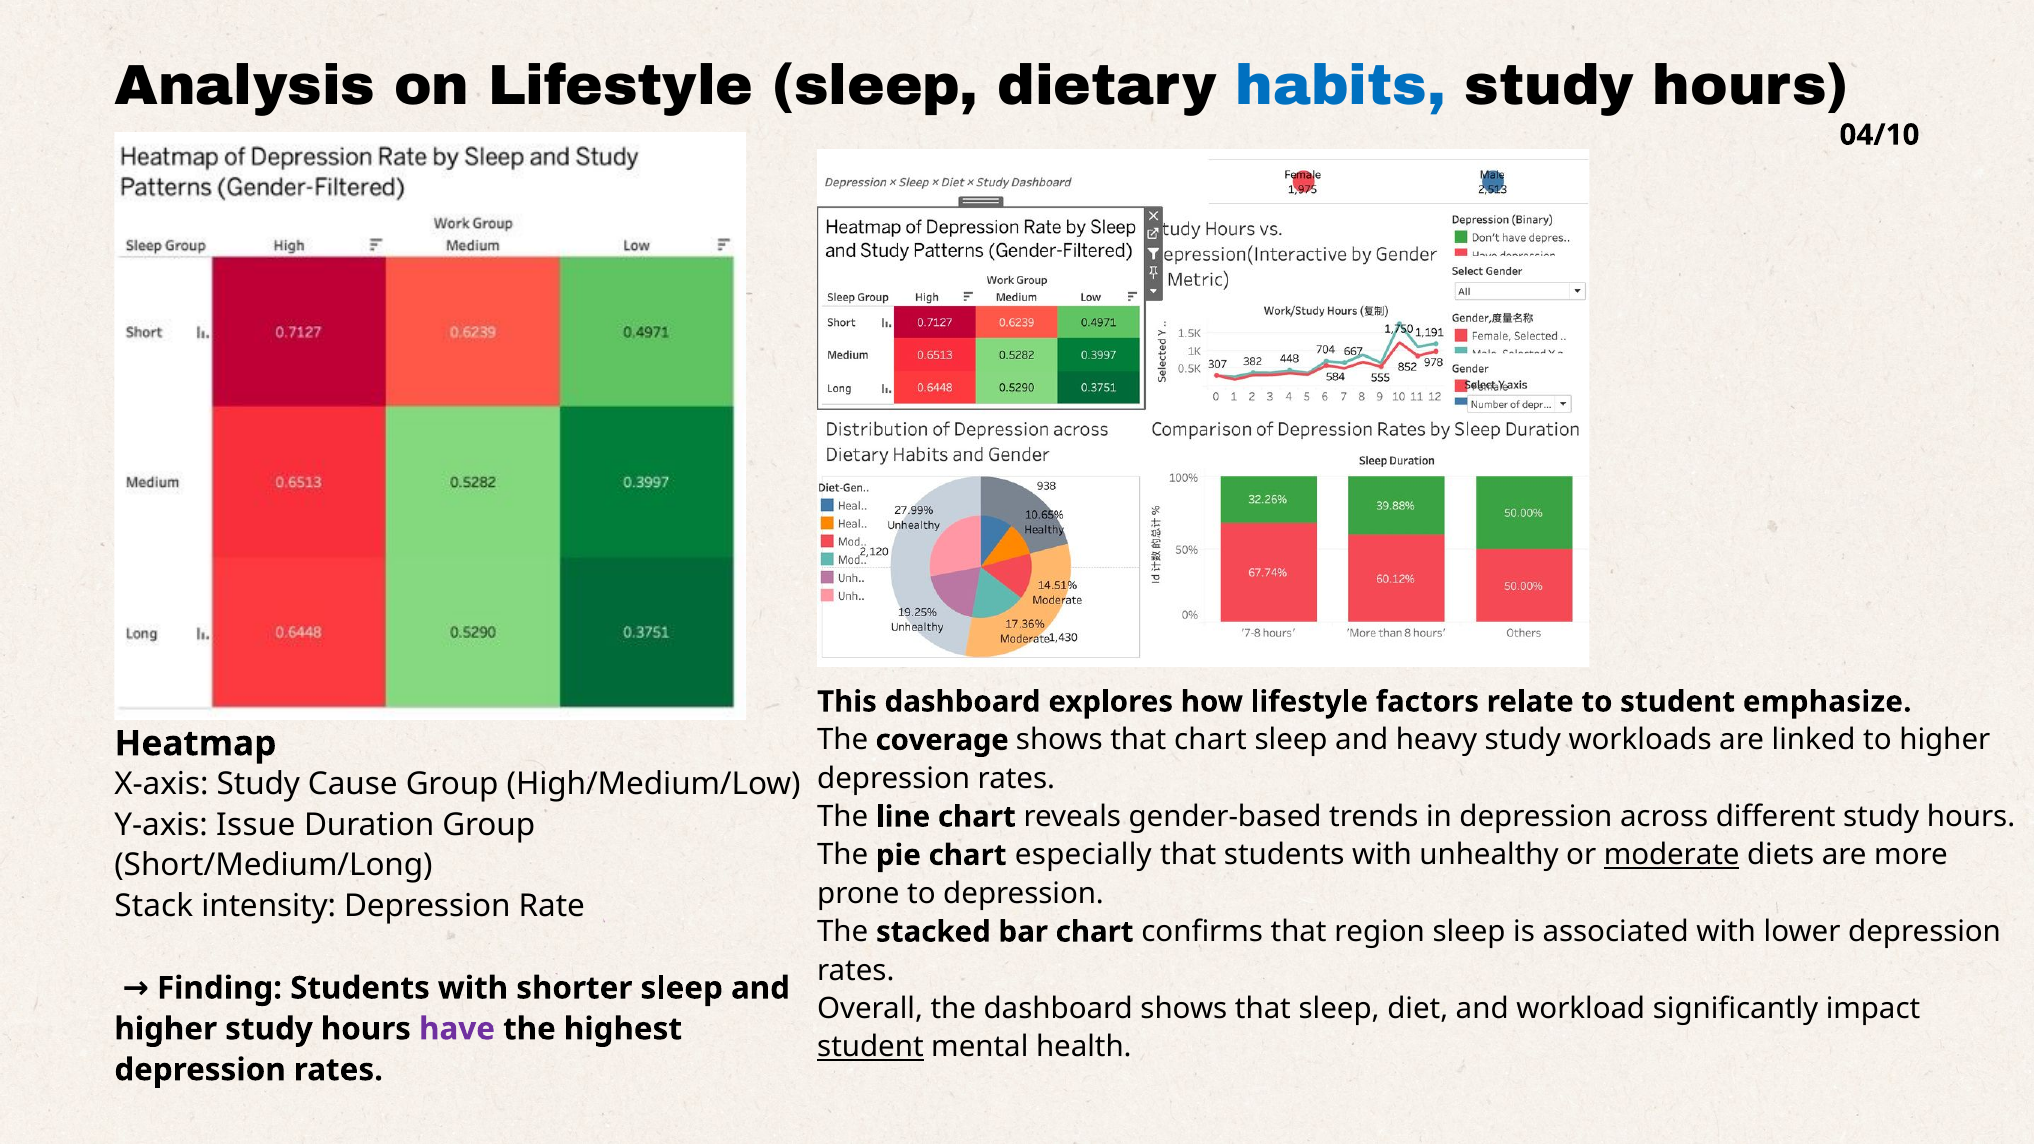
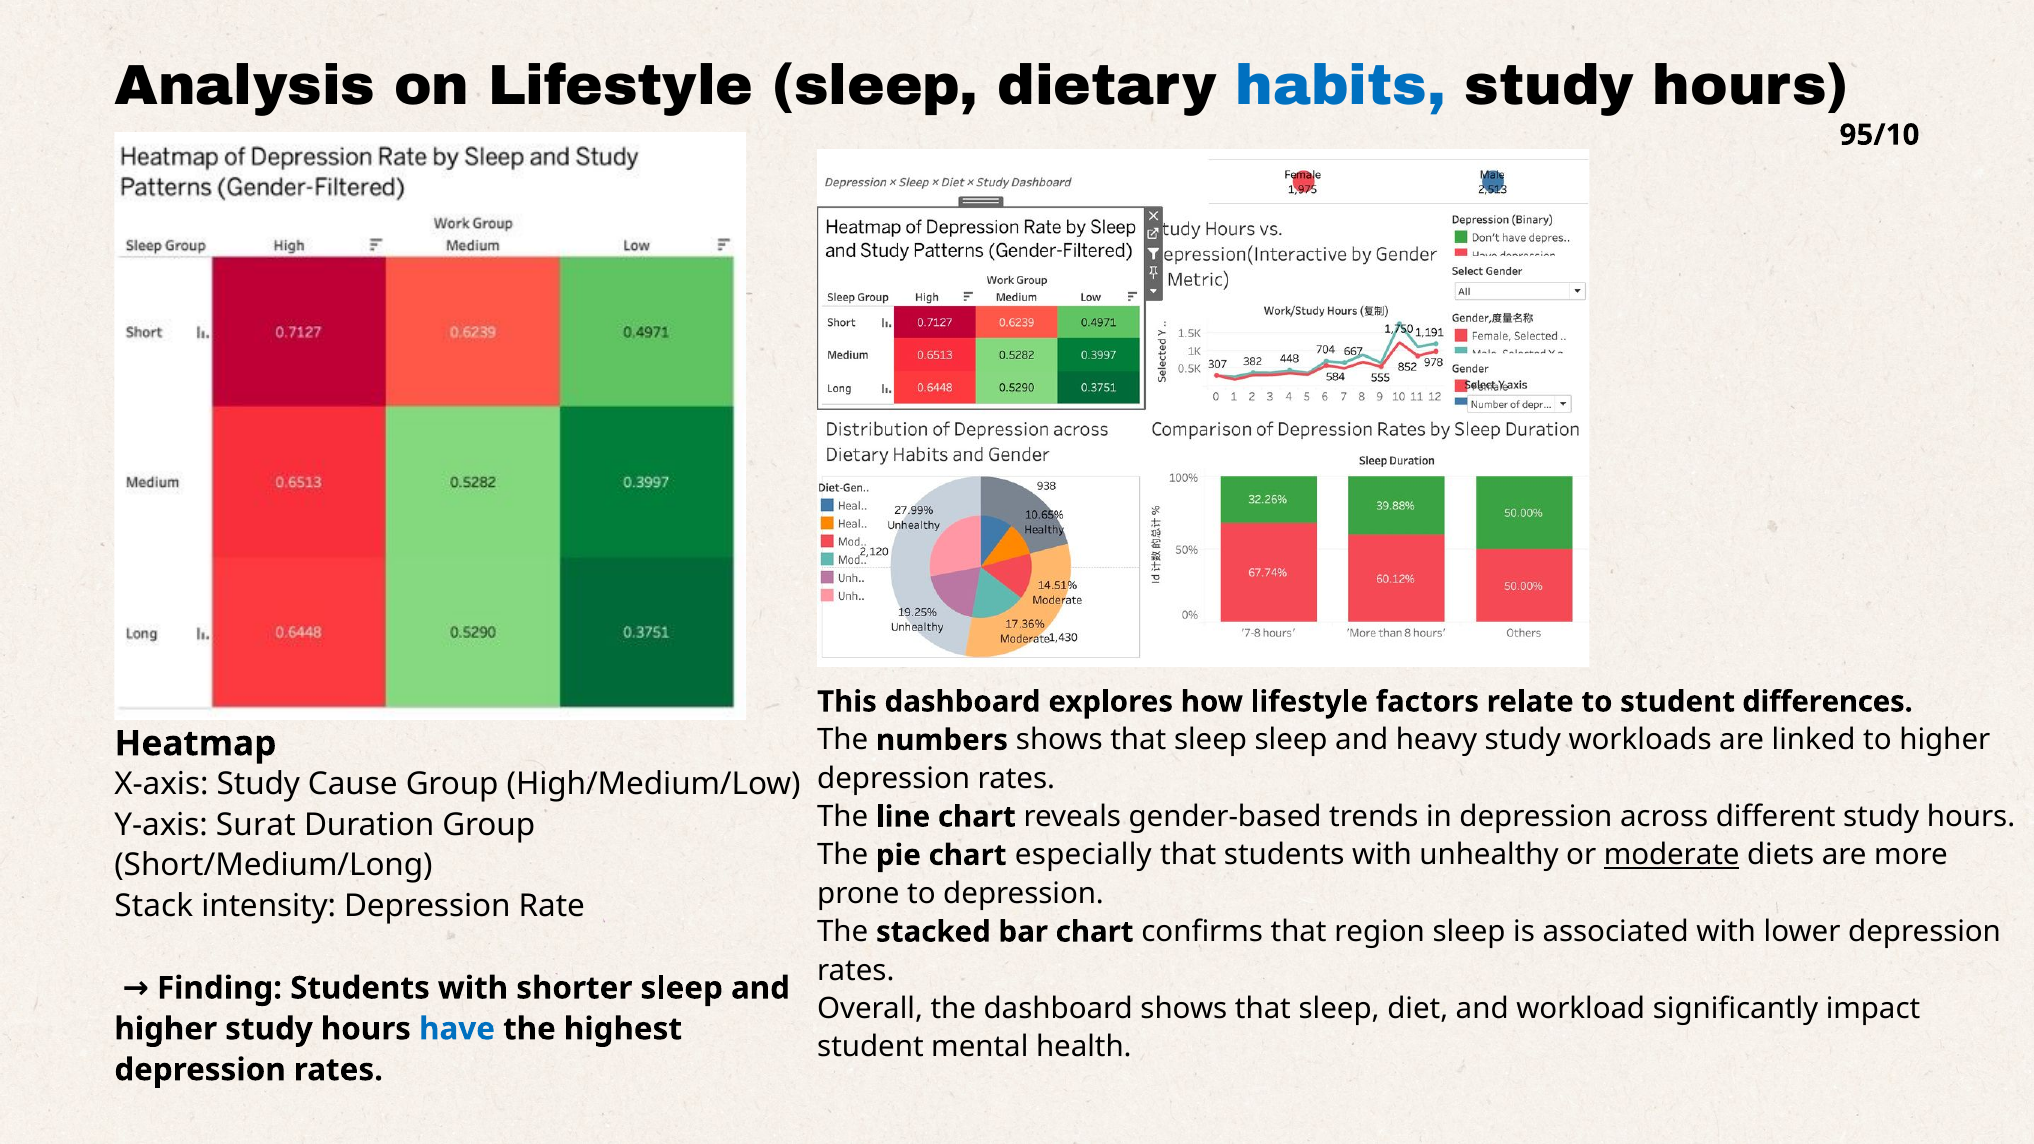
04/10: 04/10 -> 95/10 (1879, 135)
emphasize: emphasize -> differences (1827, 702)
coverage: coverage -> numbers (942, 740)
chart: chart -> sleep (1211, 740)
Issue: Issue -> Surat (256, 825)
have colour: purple -> blue (457, 1029)
student underline: present -> none (870, 1047)
